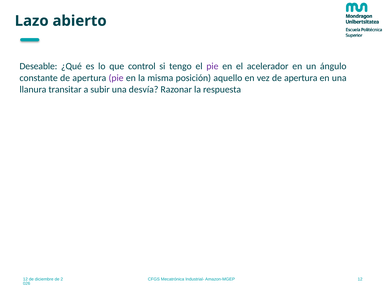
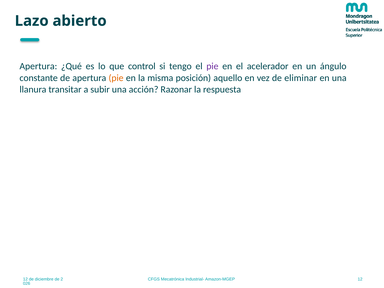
Deseable: Deseable -> Apertura (38, 66)
pie colour: purple -> orange (116, 78)
vez de apertura: apertura -> eliminar (301, 78)
desvía: desvía -> acción (144, 89)
